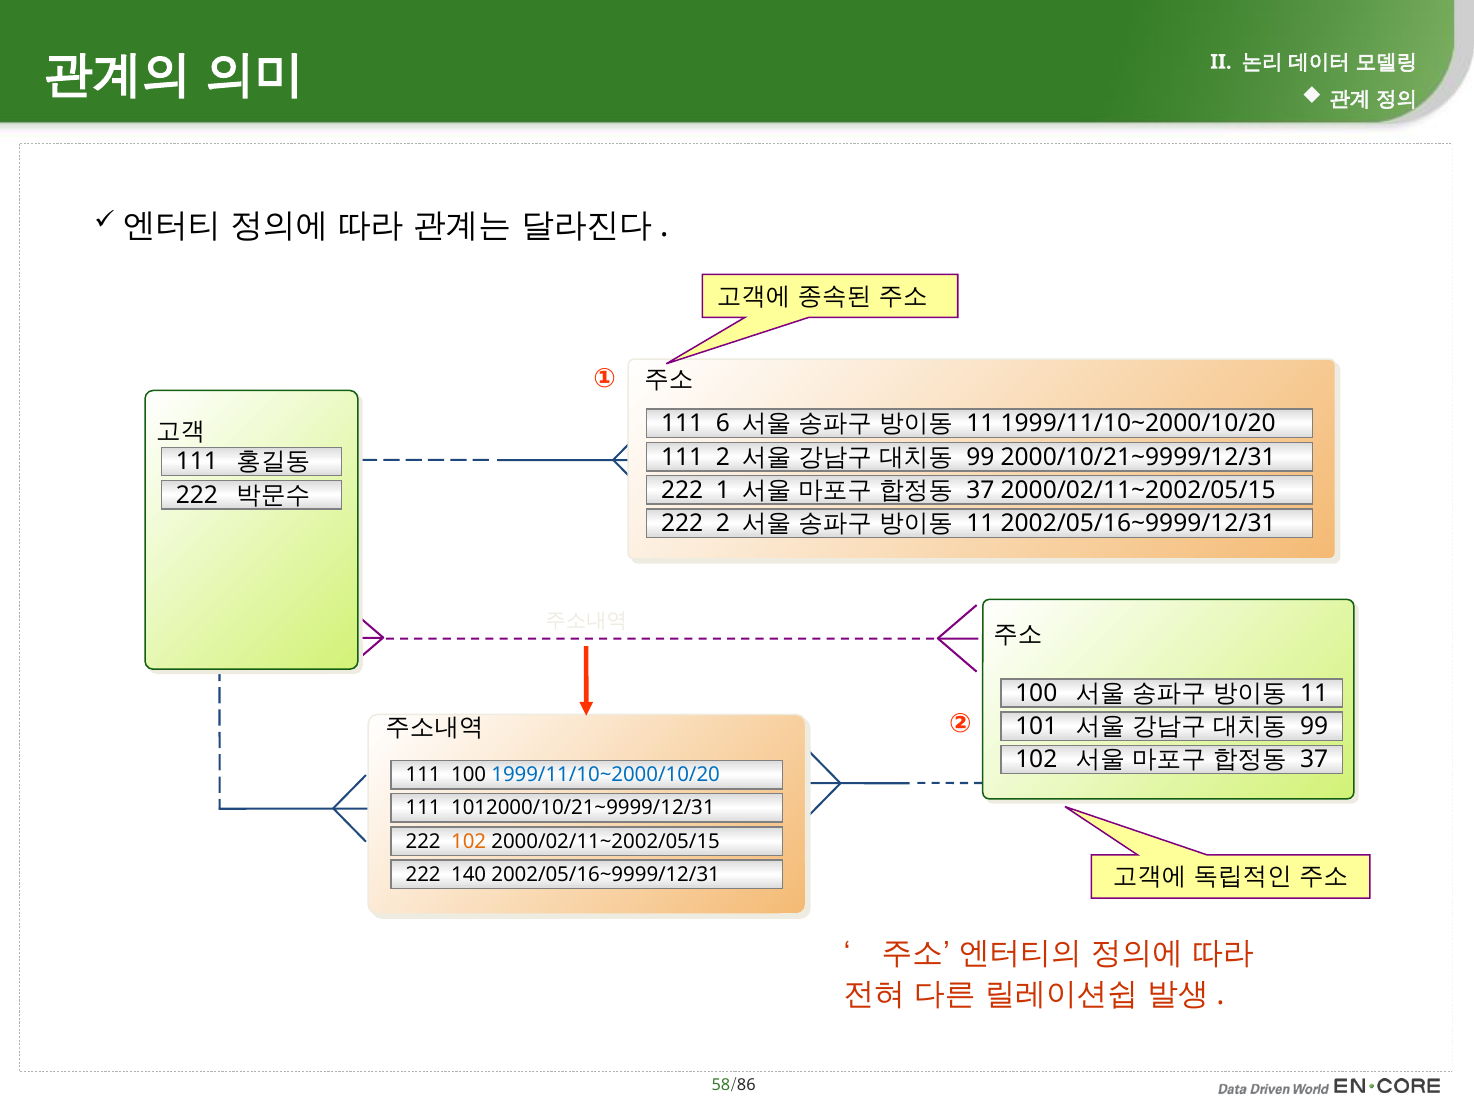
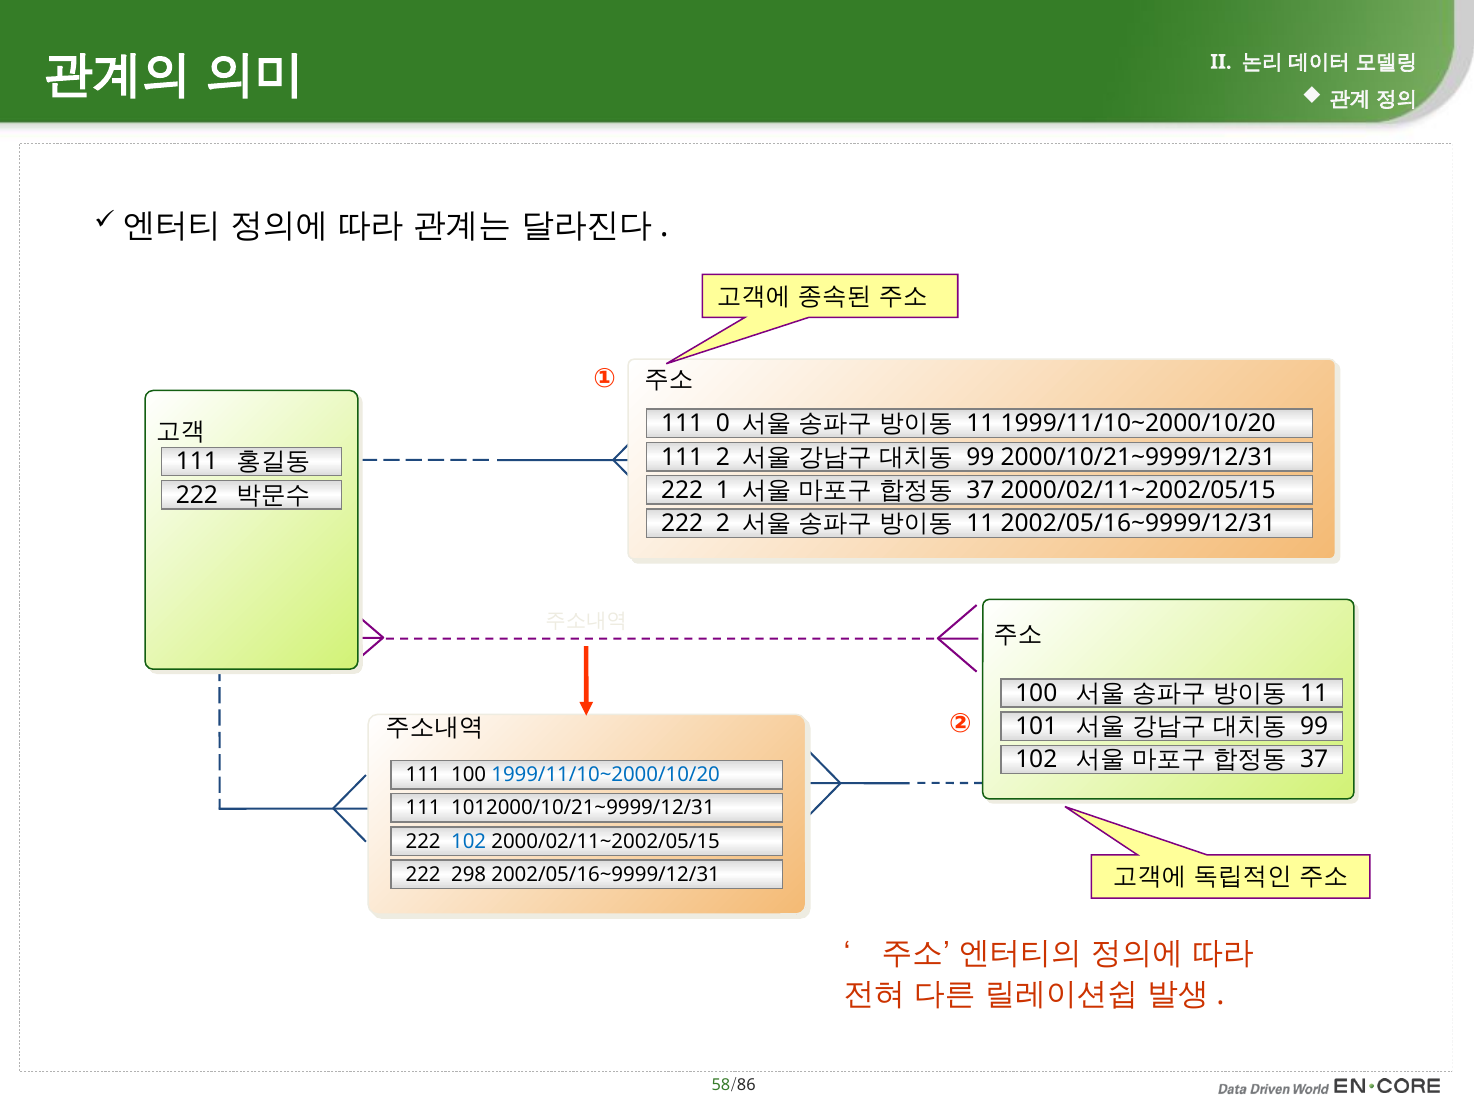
6: 6 -> 0 (723, 423)
102 colour: orange -> blue (469, 841)
140: 140 -> 298 (469, 874)
